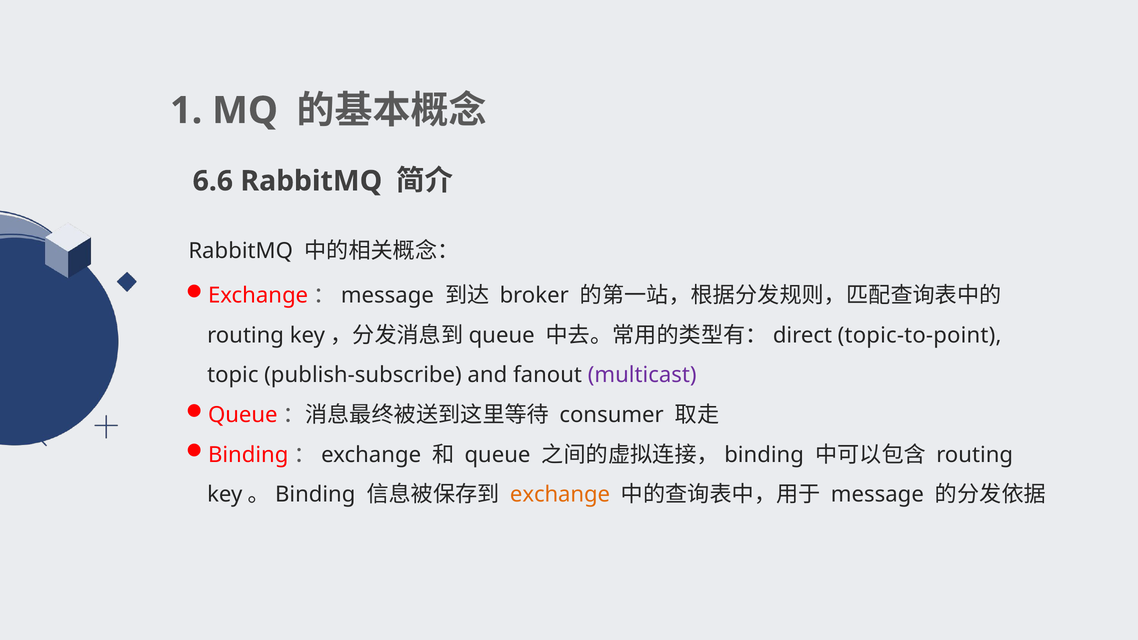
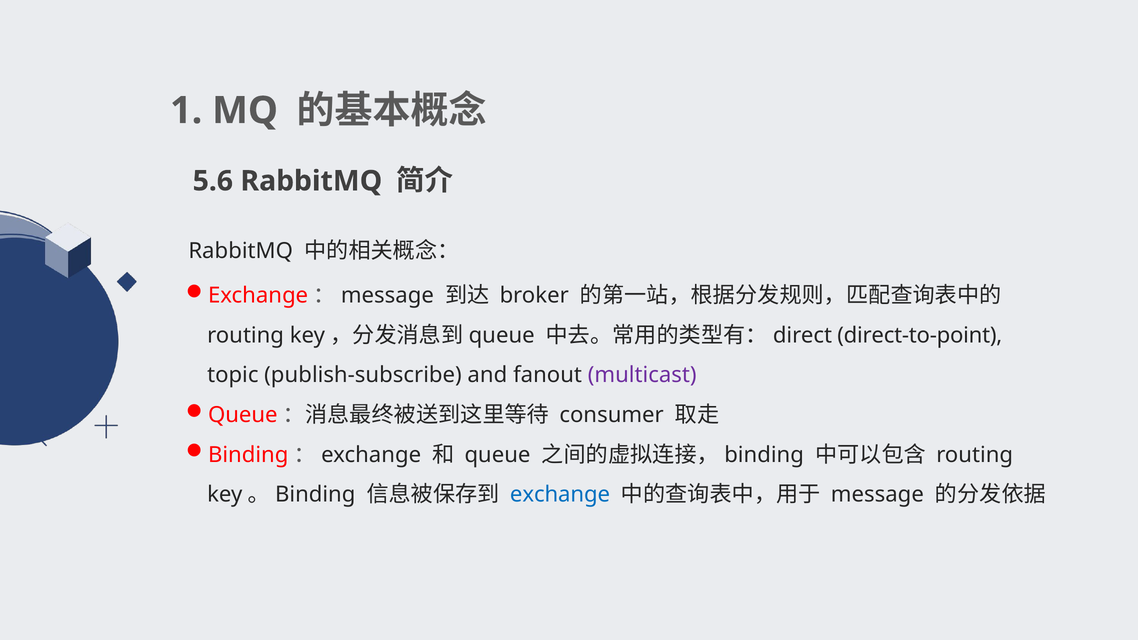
6.6: 6.6 -> 5.6 (213, 181)
topic-to-point: topic-to-point -> direct-to-point (920, 335)
exchange colour: orange -> blue (560, 495)
